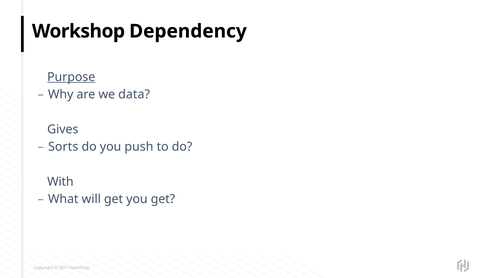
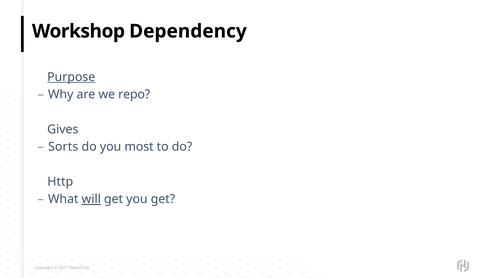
data: data -> repo (134, 94)
push: push -> most (139, 146)
With: With -> Http (60, 181)
will underline: none -> present (91, 199)
